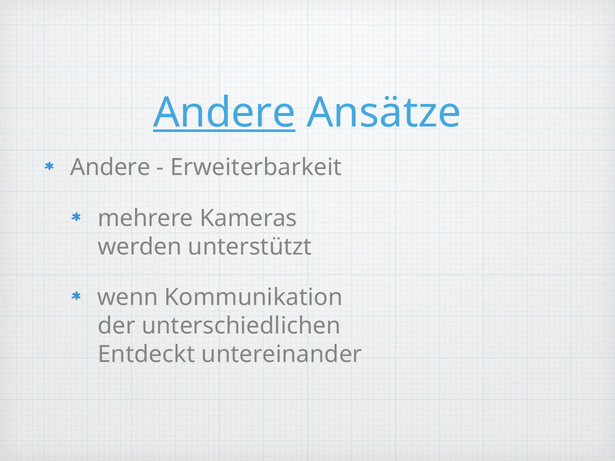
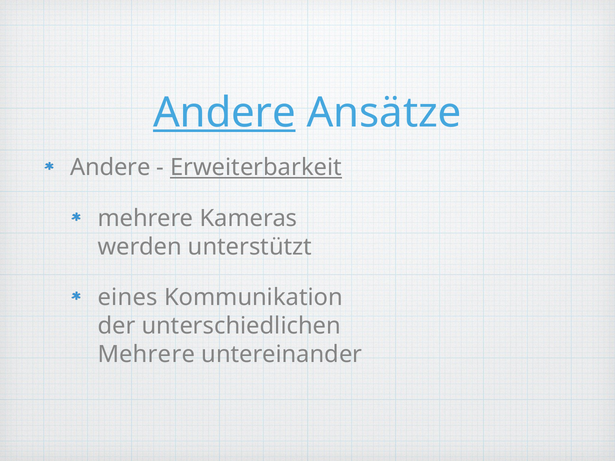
Erweiterbarkeit underline: none -> present (256, 168)
wenn: wenn -> eines (128, 298)
Entdeckt: Entdeckt -> Mehrere (146, 355)
